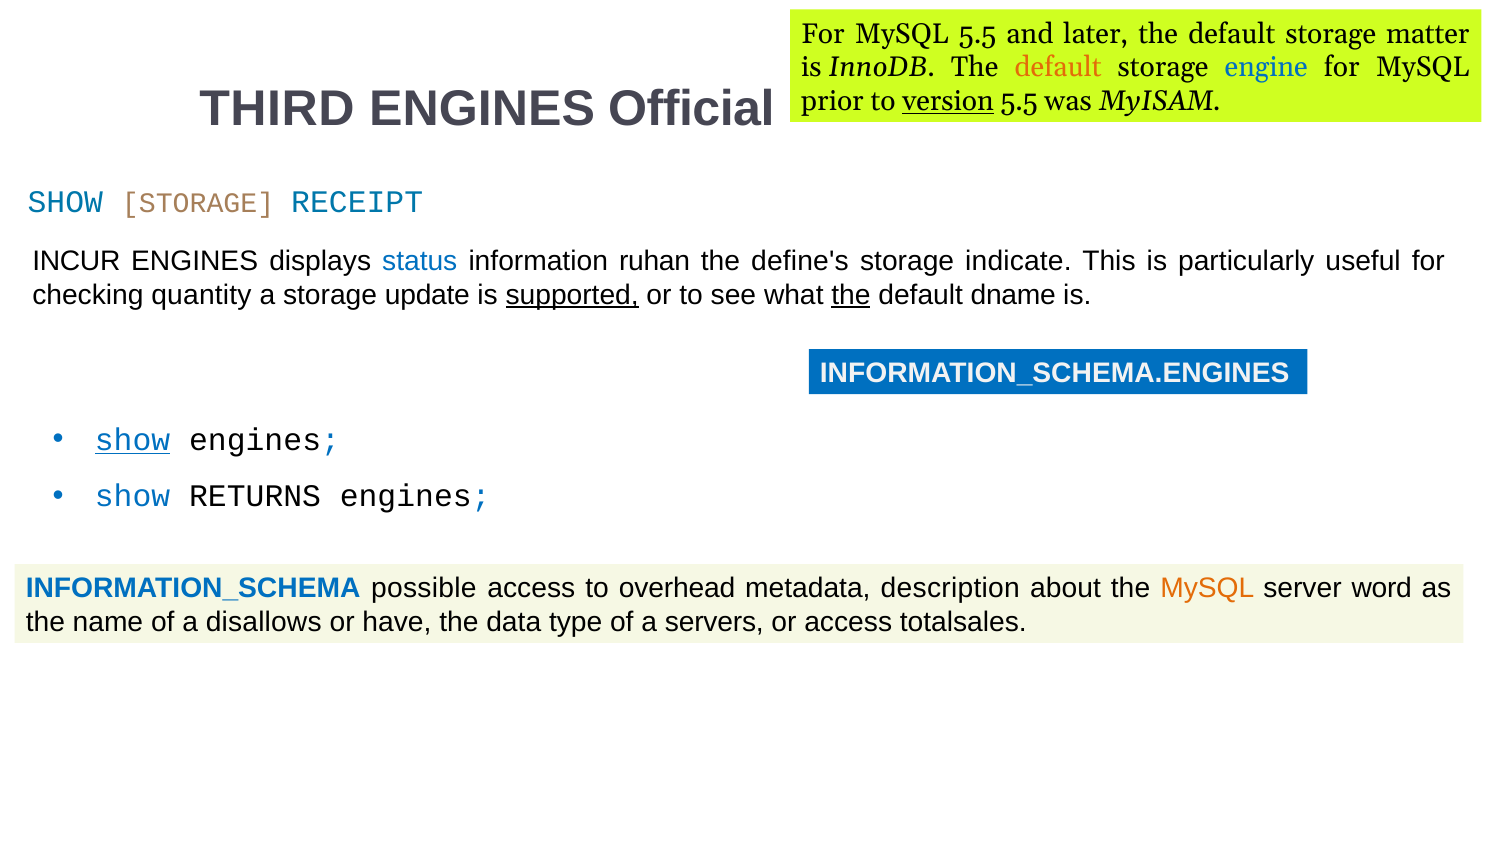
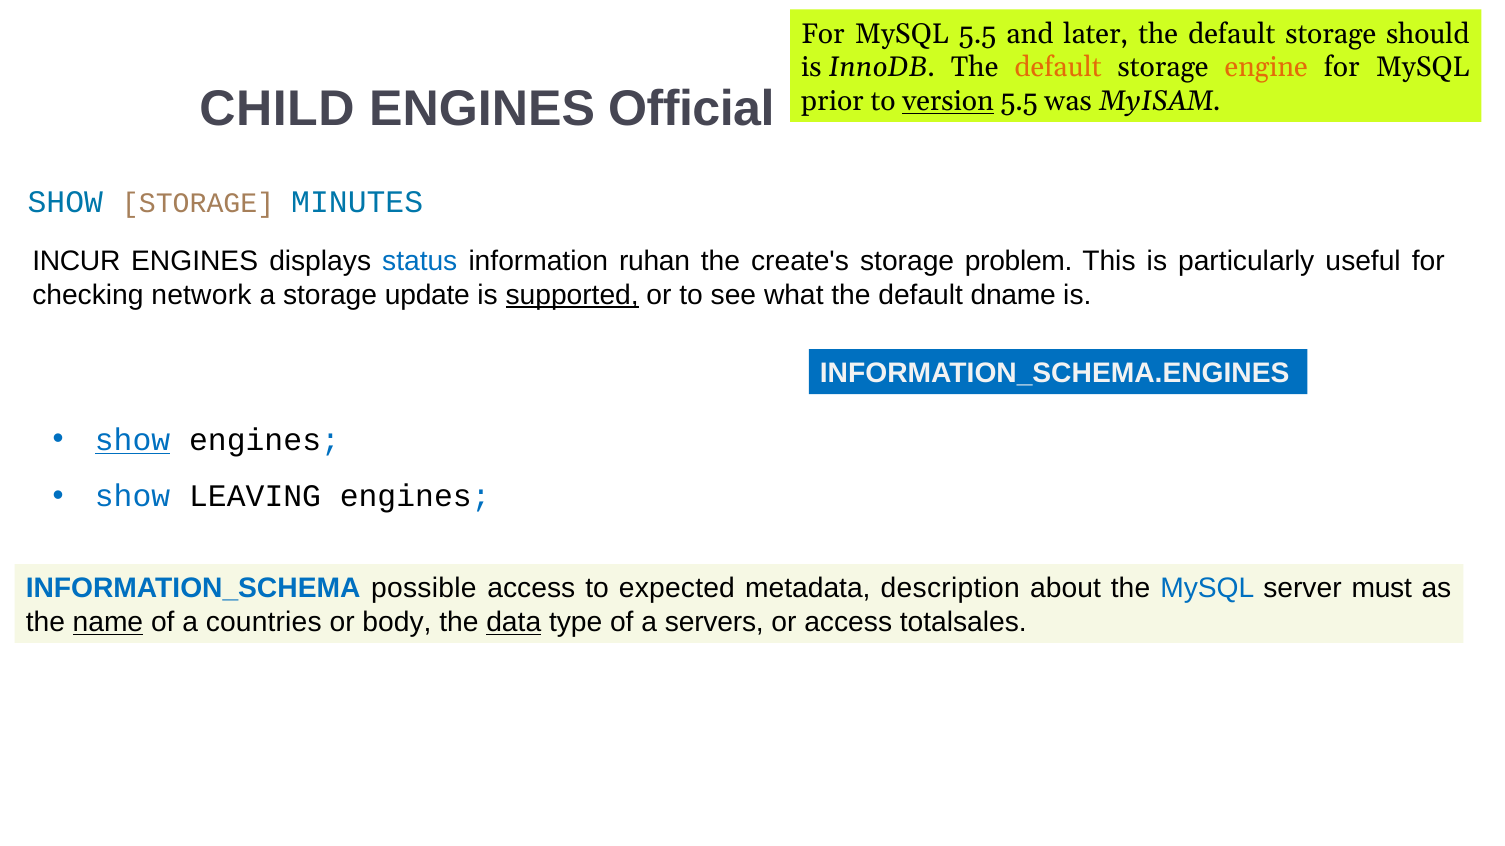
matter: matter -> should (1428, 34)
engine colour: blue -> orange (1266, 68)
THIRD: THIRD -> CHILD (277, 109)
RECEIPT: RECEIPT -> MINUTES (357, 203)
define's: define's -> create's (800, 261)
indicate: indicate -> problem (1019, 261)
quantity: quantity -> network (201, 295)
the underline: present -> none (851, 295)
RETURNS: RETURNS -> LEAVING (255, 497)
overhead: overhead -> expected (677, 589)
MySQL colour: orange -> blue (1207, 589)
word: word -> must (1382, 589)
name underline: none -> present (108, 623)
disallows: disallows -> countries (264, 623)
have: have -> body (397, 623)
data underline: none -> present (514, 623)
